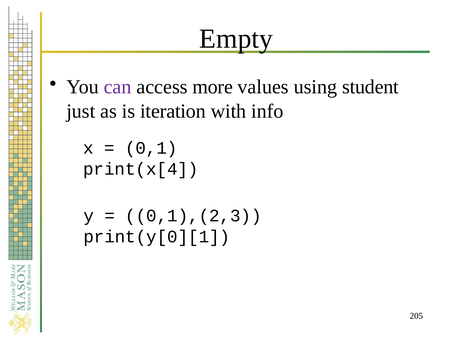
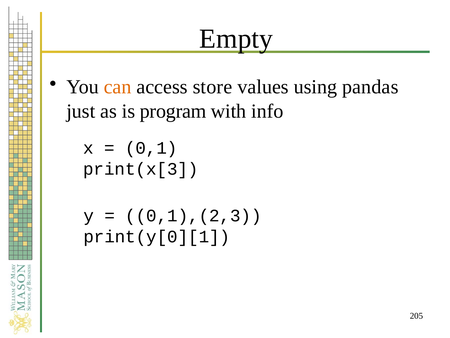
can colour: purple -> orange (118, 87)
more: more -> store (213, 87)
student: student -> pandas (370, 87)
iteration: iteration -> program (173, 111)
print(x[4: print(x[4 -> print(x[3 (141, 169)
